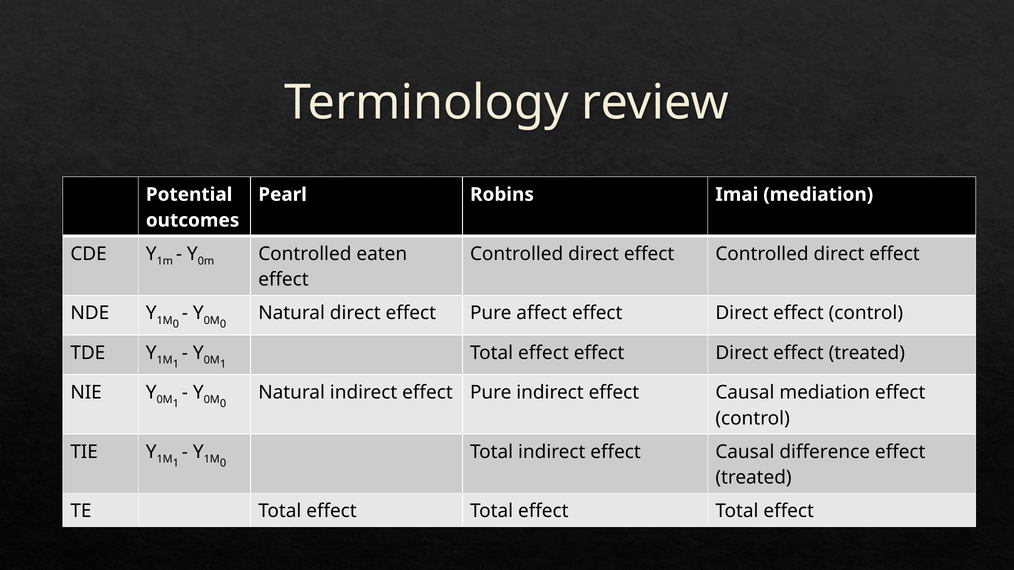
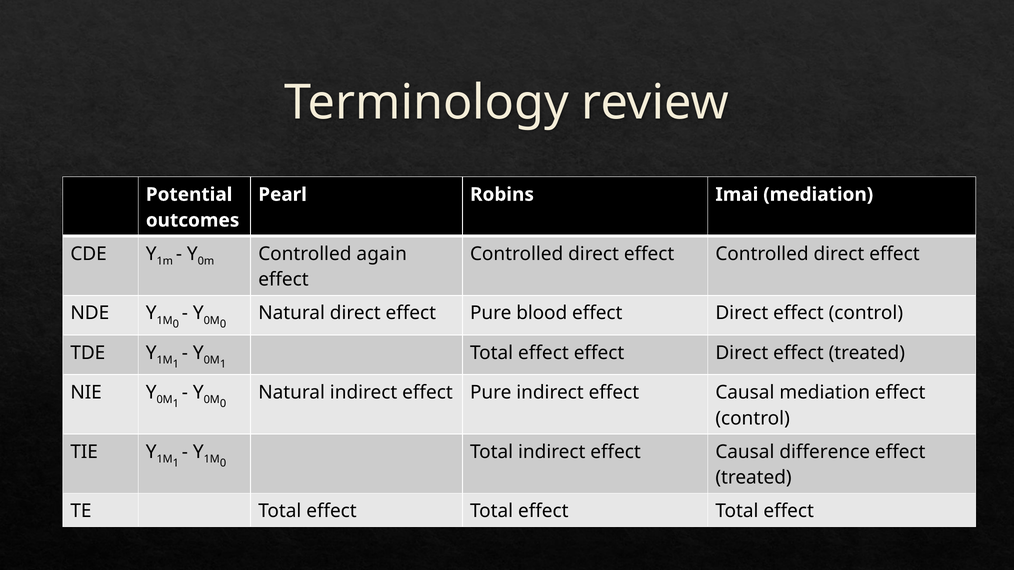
eaten: eaten -> again (382, 254)
affect: affect -> blood (542, 313)
